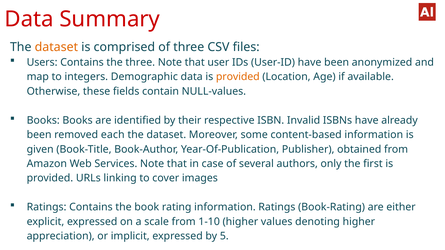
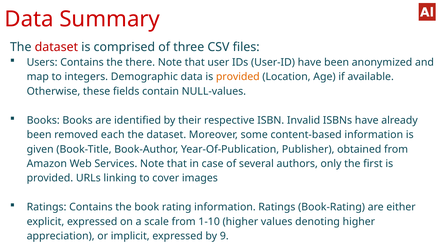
dataset colour: orange -> red (56, 47)
the three: three -> there (140, 62)
5: 5 -> 9 (224, 236)
